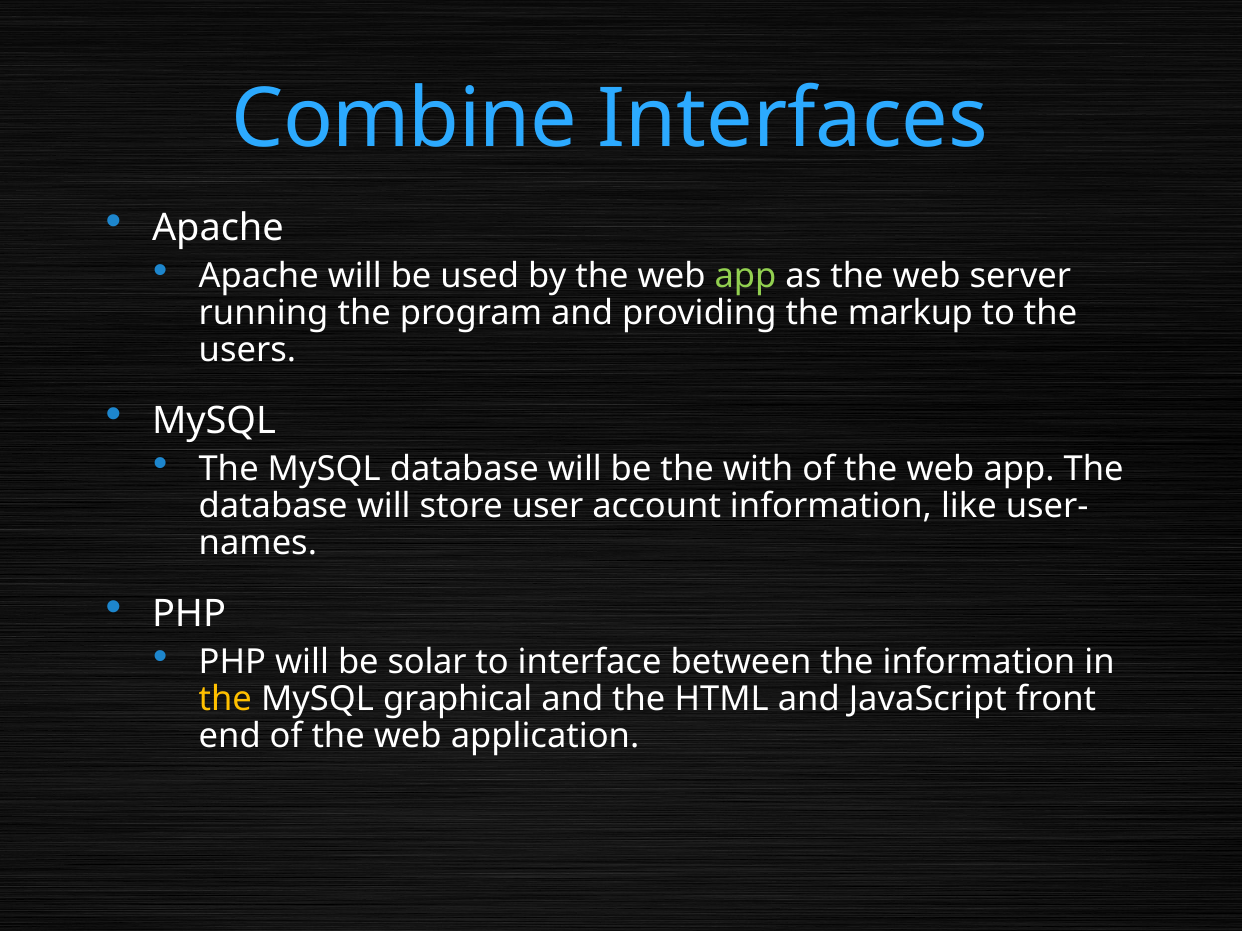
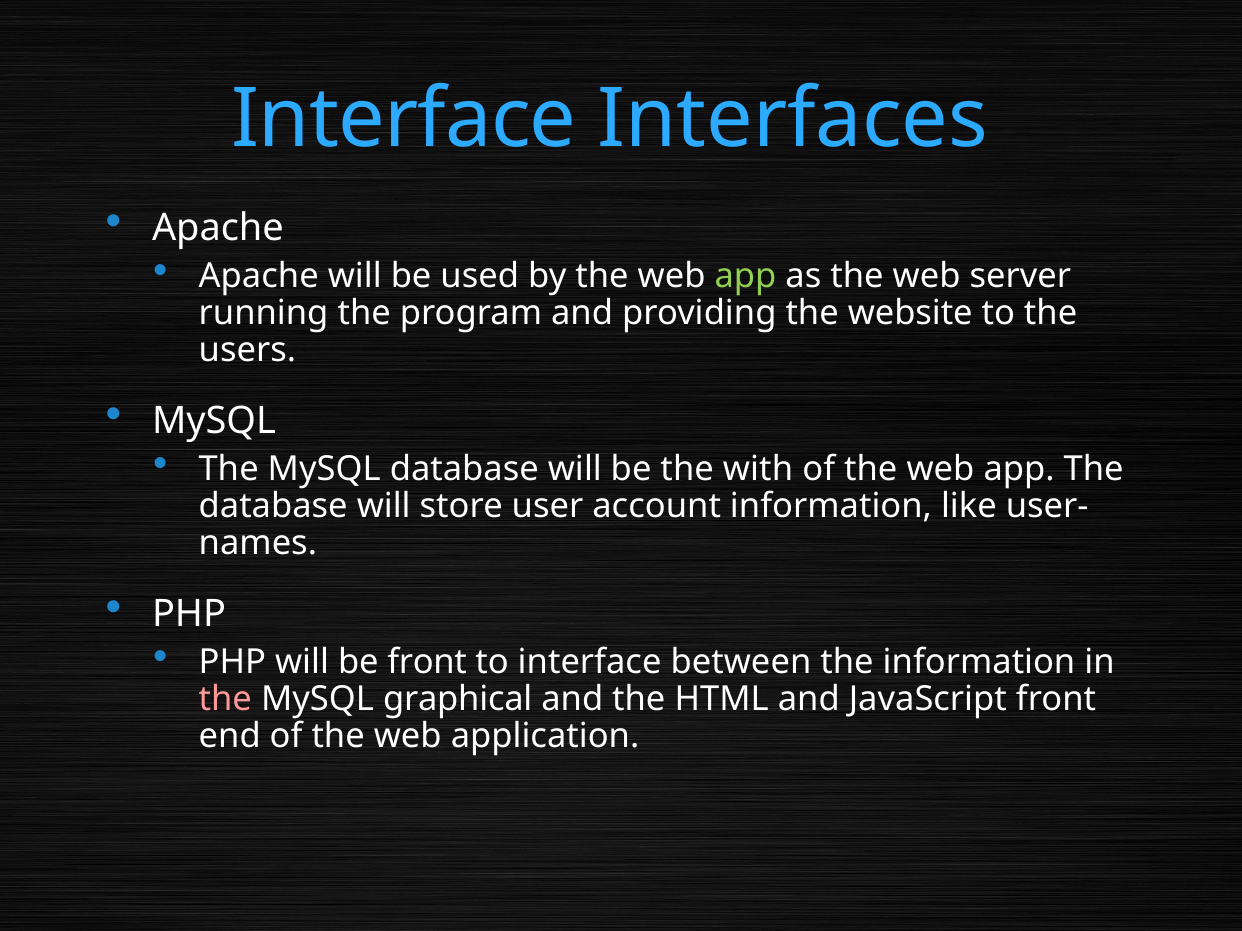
Combine: Combine -> Interface (404, 119)
markup: markup -> website (910, 313)
be solar: solar -> front (427, 662)
the colour: yellow -> pink (225, 699)
